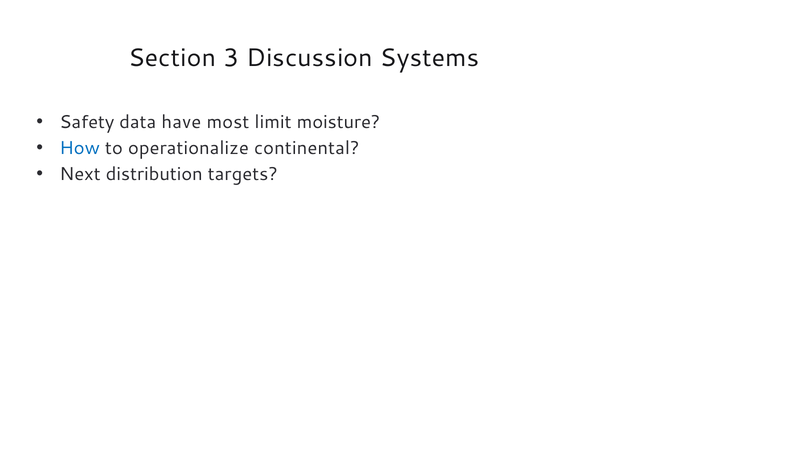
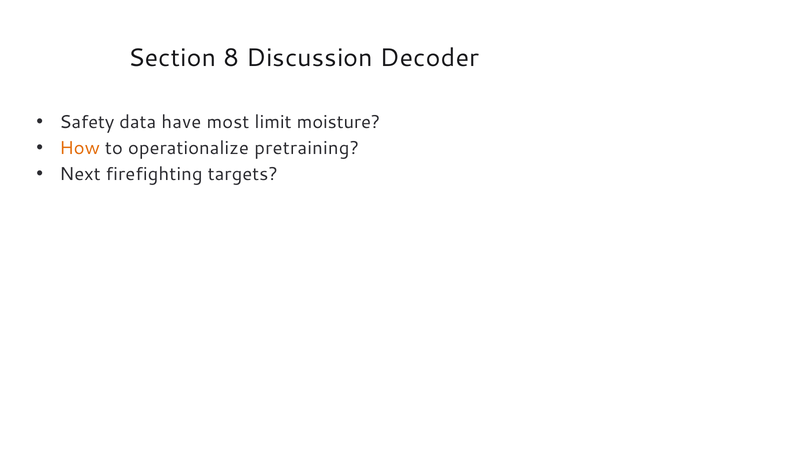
3: 3 -> 8 (231, 58)
Systems: Systems -> Decoder (429, 58)
How colour: blue -> orange (80, 148)
continental: continental -> pretraining (307, 148)
distribution: distribution -> firefighting (154, 174)
